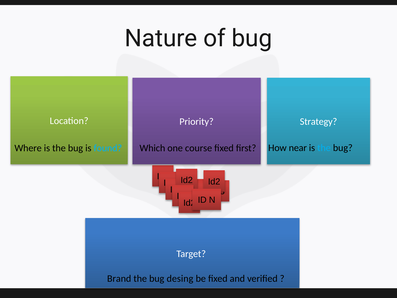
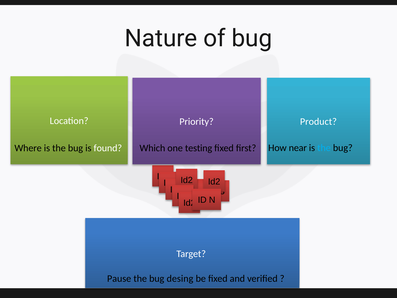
Strategy: Strategy -> Product (318, 122)
found colour: light blue -> white (108, 148)
course: course -> testing (199, 148)
Brand: Brand -> Pause (119, 278)
